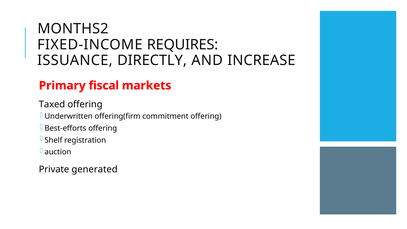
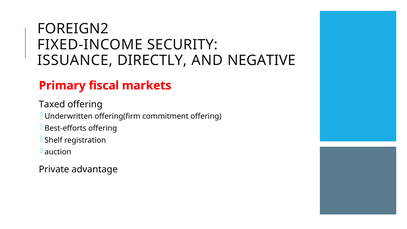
MONTHS2: MONTHS2 -> FOREIGN2 (73, 29)
REQUIRES: REQUIRES -> SECURITY (182, 45)
INCREASE: INCREASE -> NEGATIVE (261, 60)
generated: generated -> advantage (95, 169)
